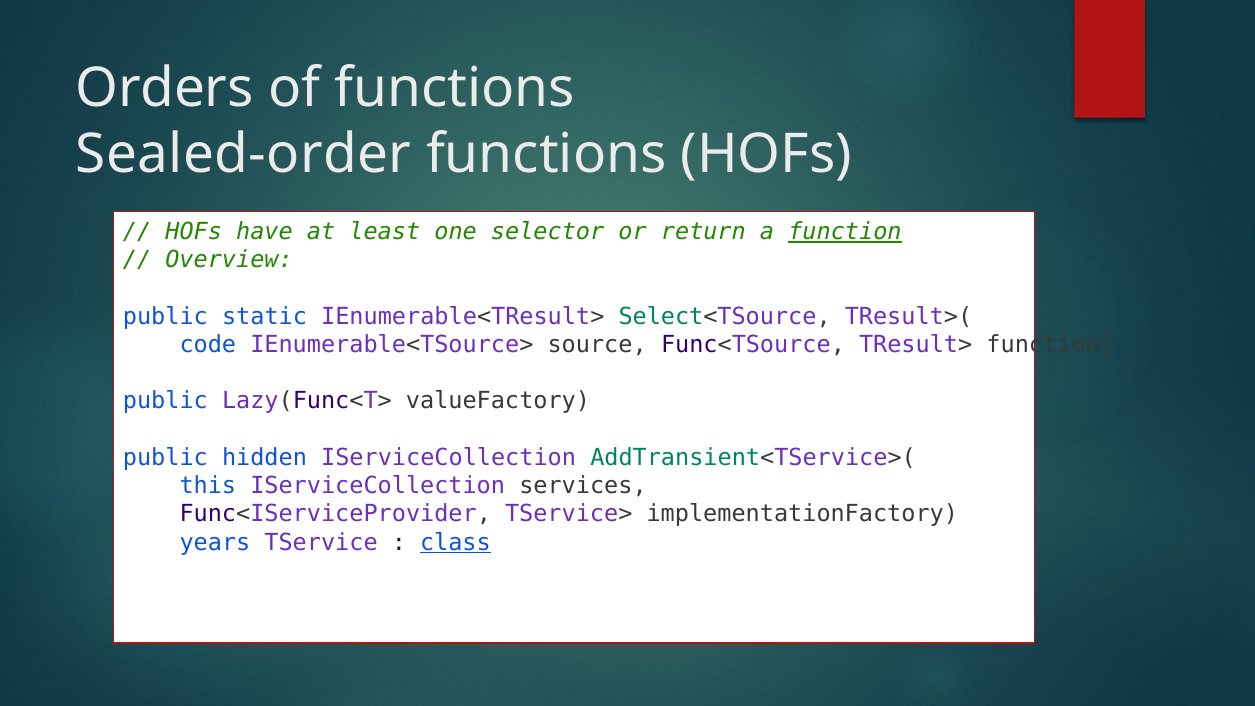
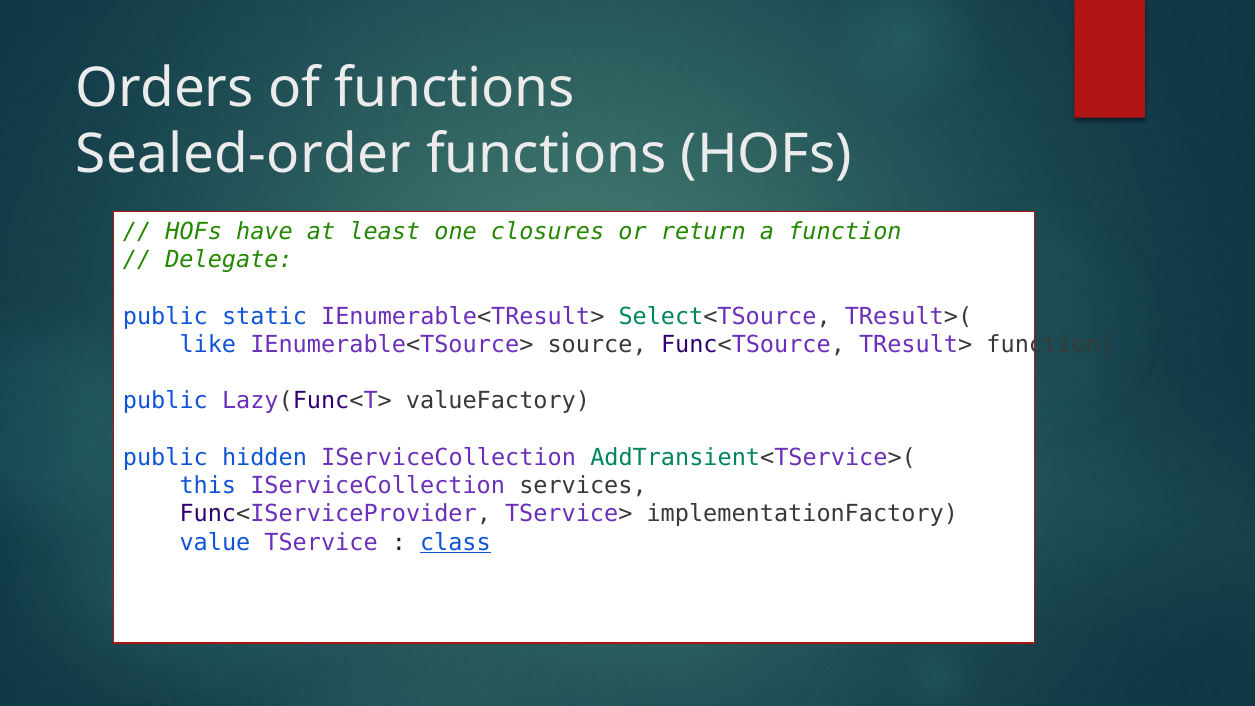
selector: selector -> closures (548, 232)
function underline: present -> none (845, 232)
Overview: Overview -> Delegate (229, 260)
code: code -> like (208, 345)
years: years -> value (215, 542)
